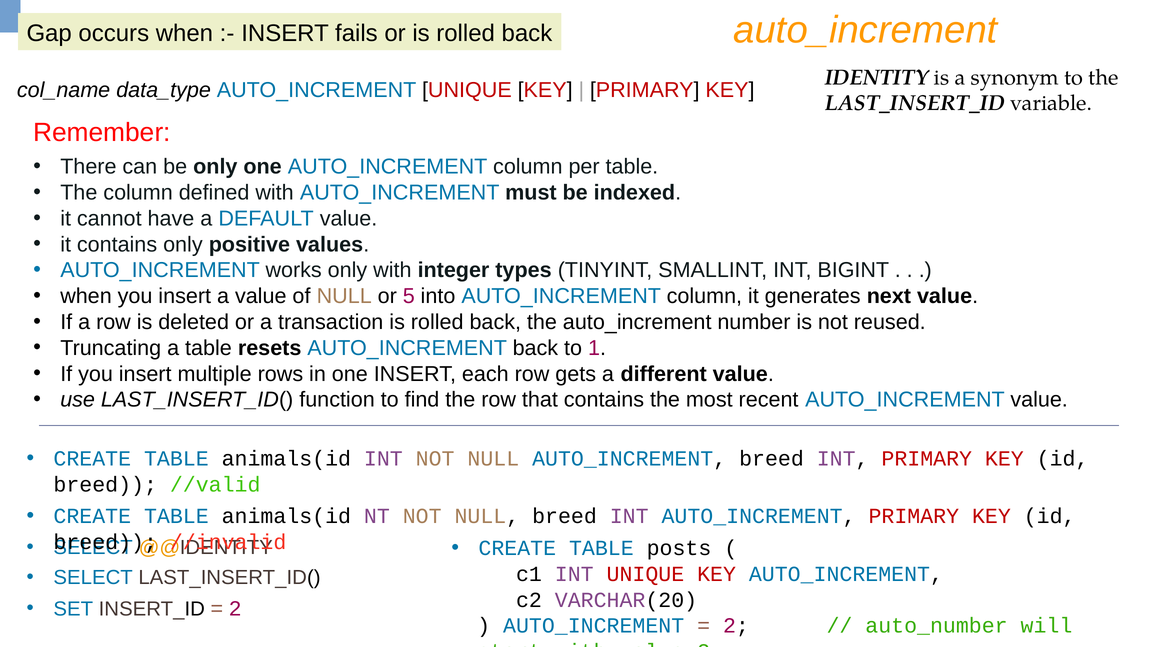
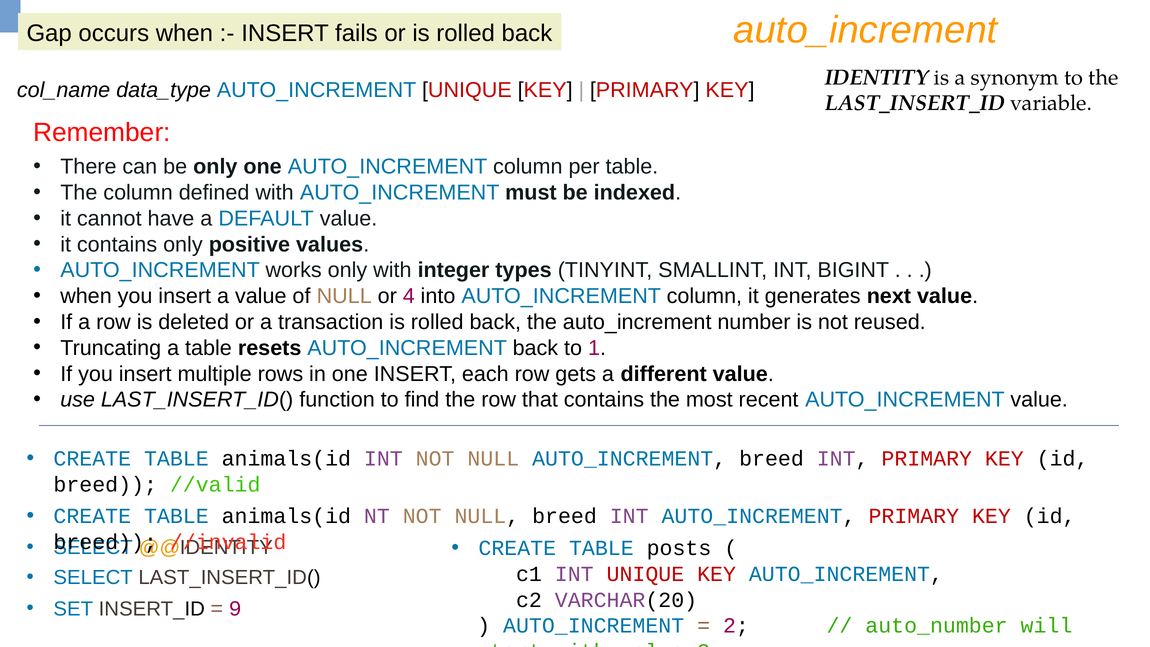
5: 5 -> 4 (409, 296)
2: 2 -> 9 (235, 608)
